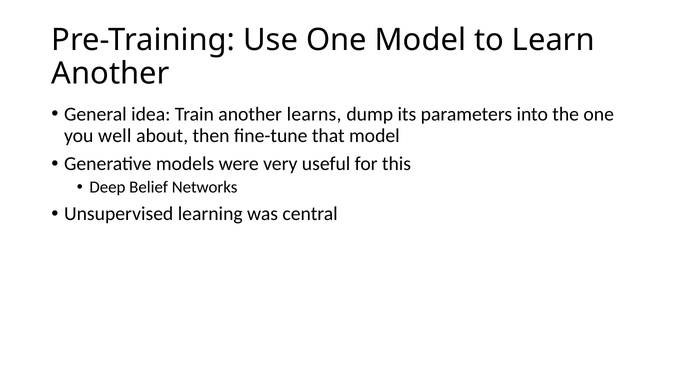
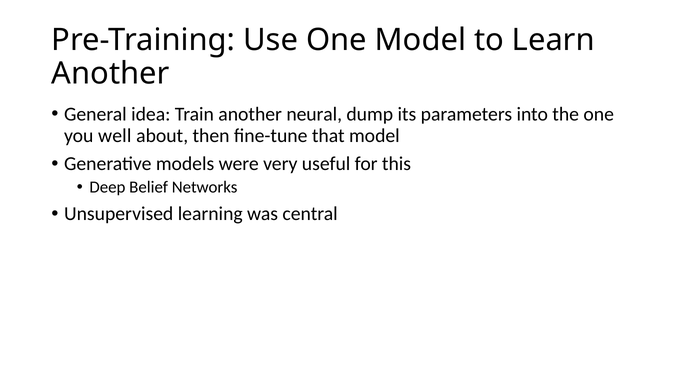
learns: learns -> neural (314, 114)
